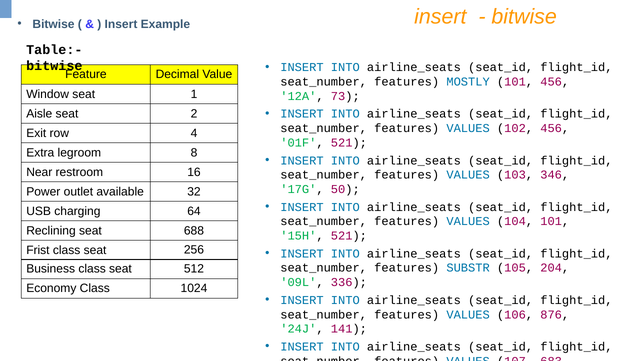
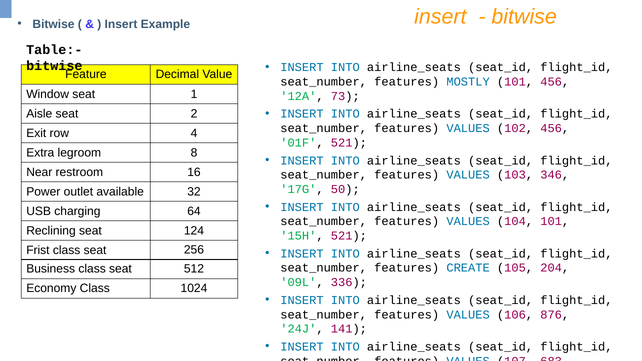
688: 688 -> 124 (194, 231)
SUBSTR: SUBSTR -> CREATE (468, 268)
